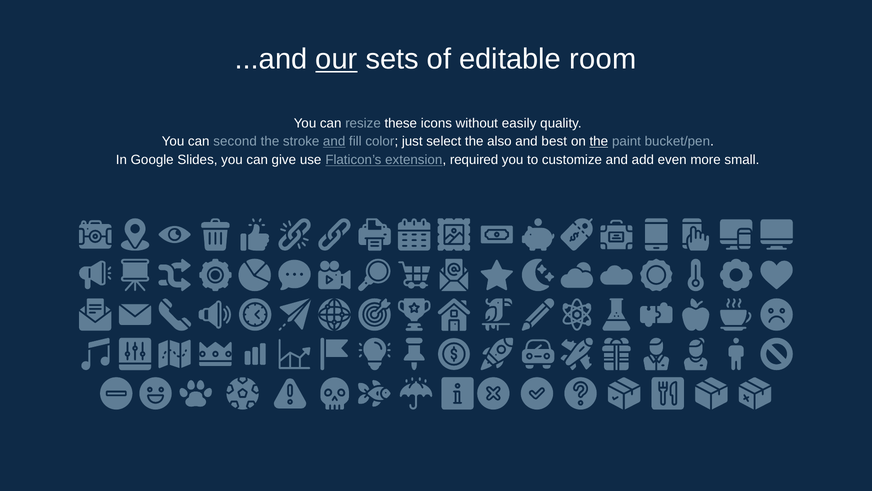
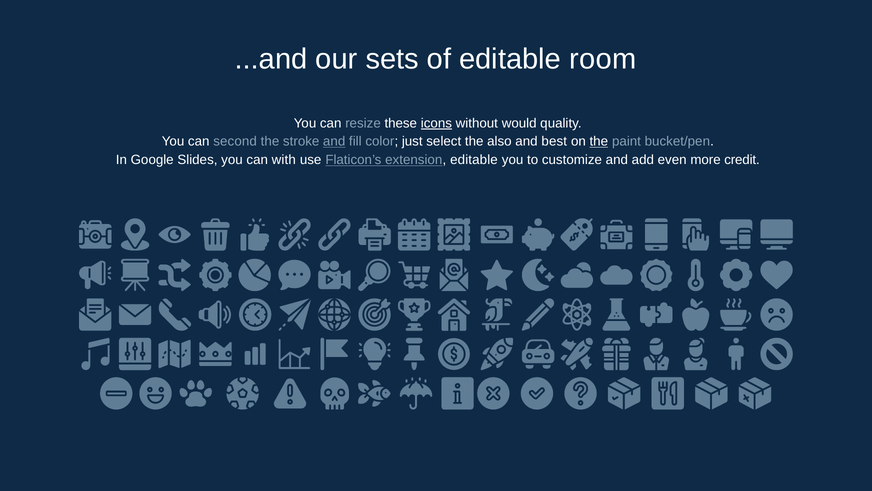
our underline: present -> none (337, 59)
icons underline: none -> present (436, 123)
easily: easily -> would (519, 123)
give: give -> with (284, 160)
extension required: required -> editable (474, 160)
small: small -> credit (742, 160)
